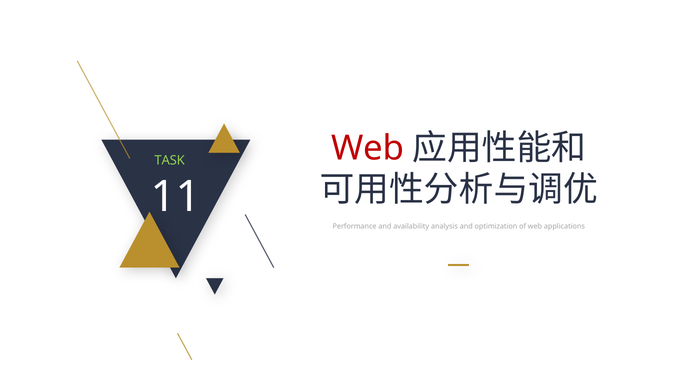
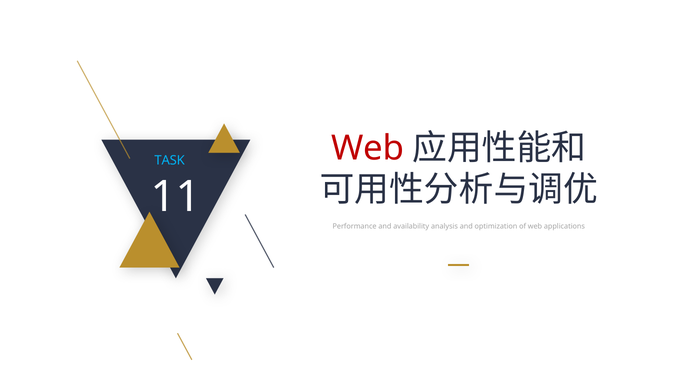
TASK colour: light green -> light blue (170, 161)
